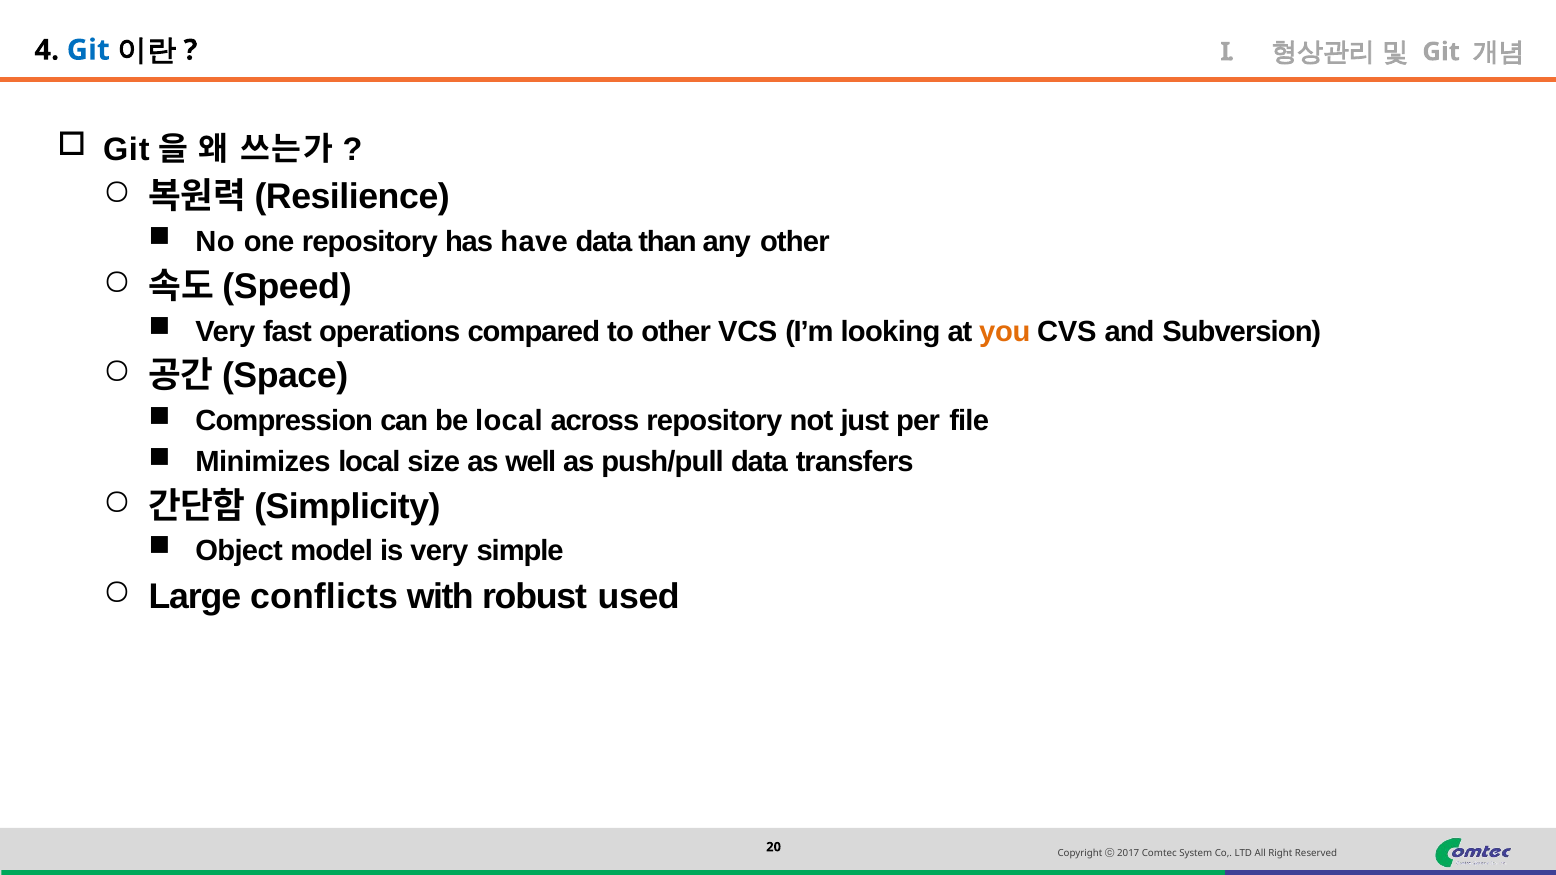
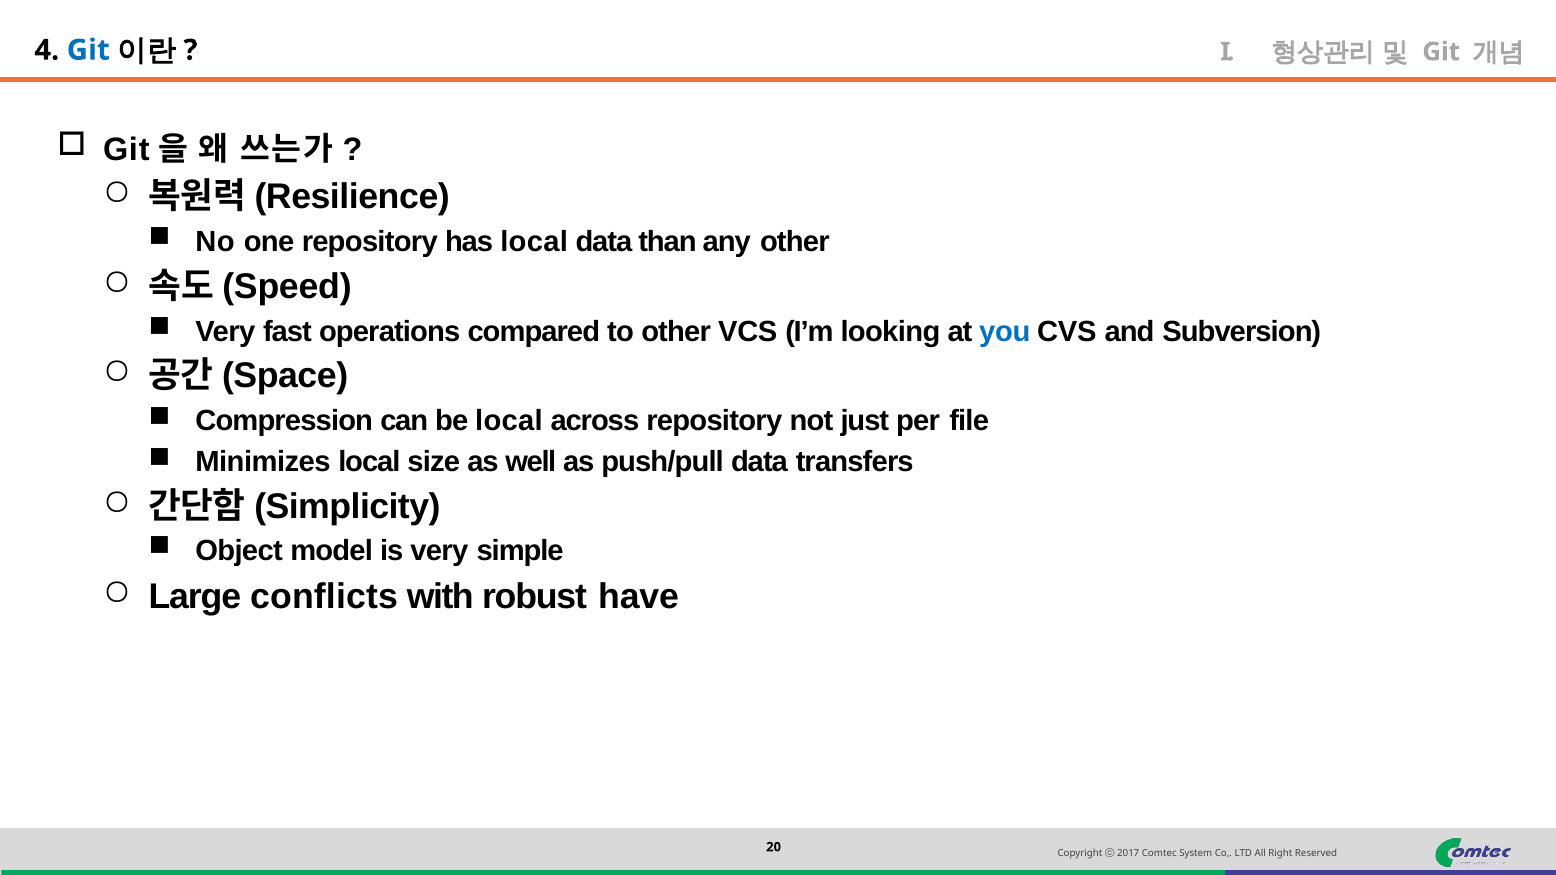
has have: have -> local (534, 242)
you colour: orange -> blue (1005, 332)
used: used -> have (639, 596)
